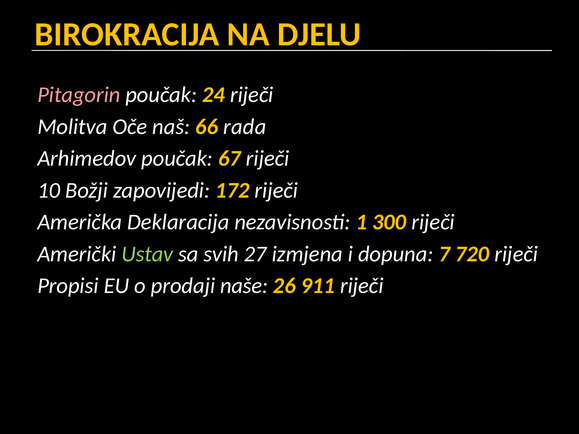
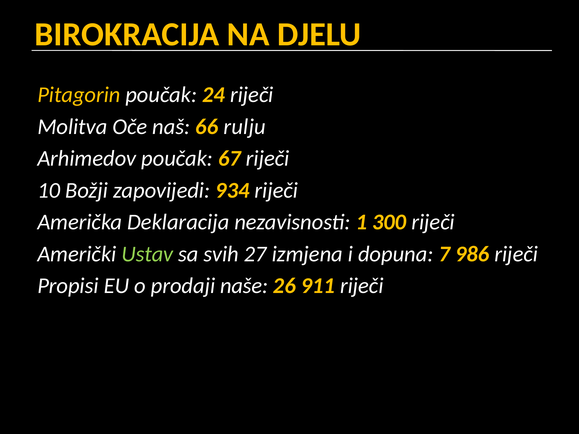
Pitagorin colour: pink -> yellow (79, 95)
rada: rada -> rulju (245, 127)
172: 172 -> 934 (232, 190)
720: 720 -> 986 (472, 254)
